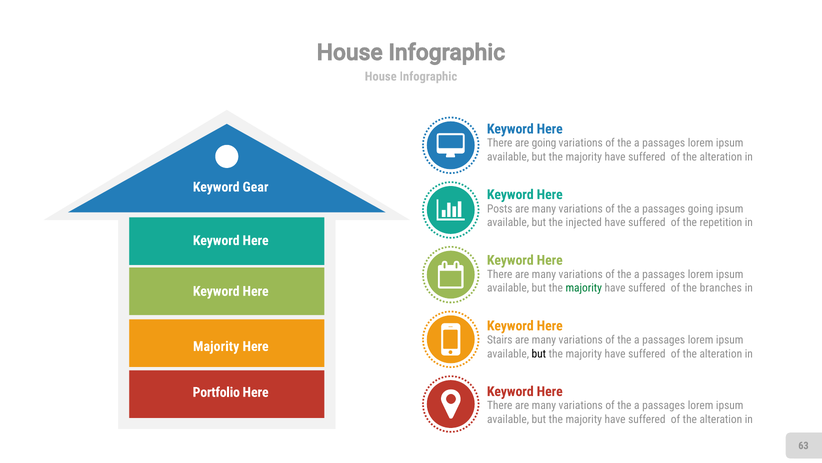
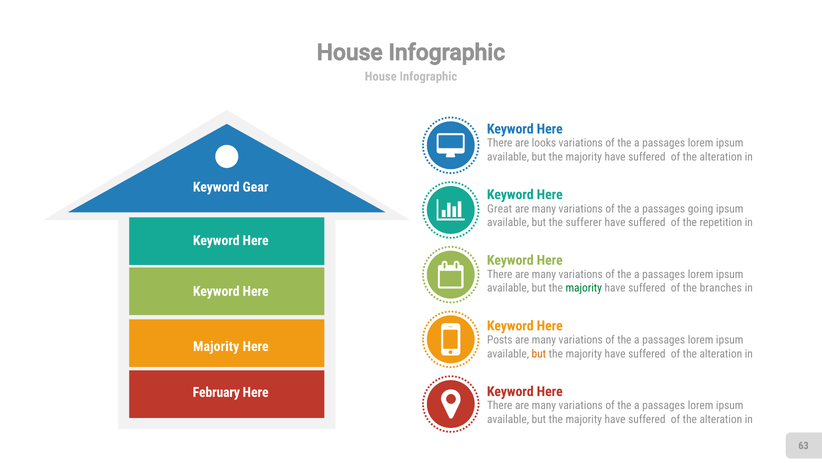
are going: going -> looks (544, 143)
Posts: Posts -> Great (500, 209)
injected: injected -> sufferer (584, 222)
Stairs: Stairs -> Posts (500, 340)
but colour: black -> orange (539, 353)
Portfolio: Portfolio -> February (216, 392)
